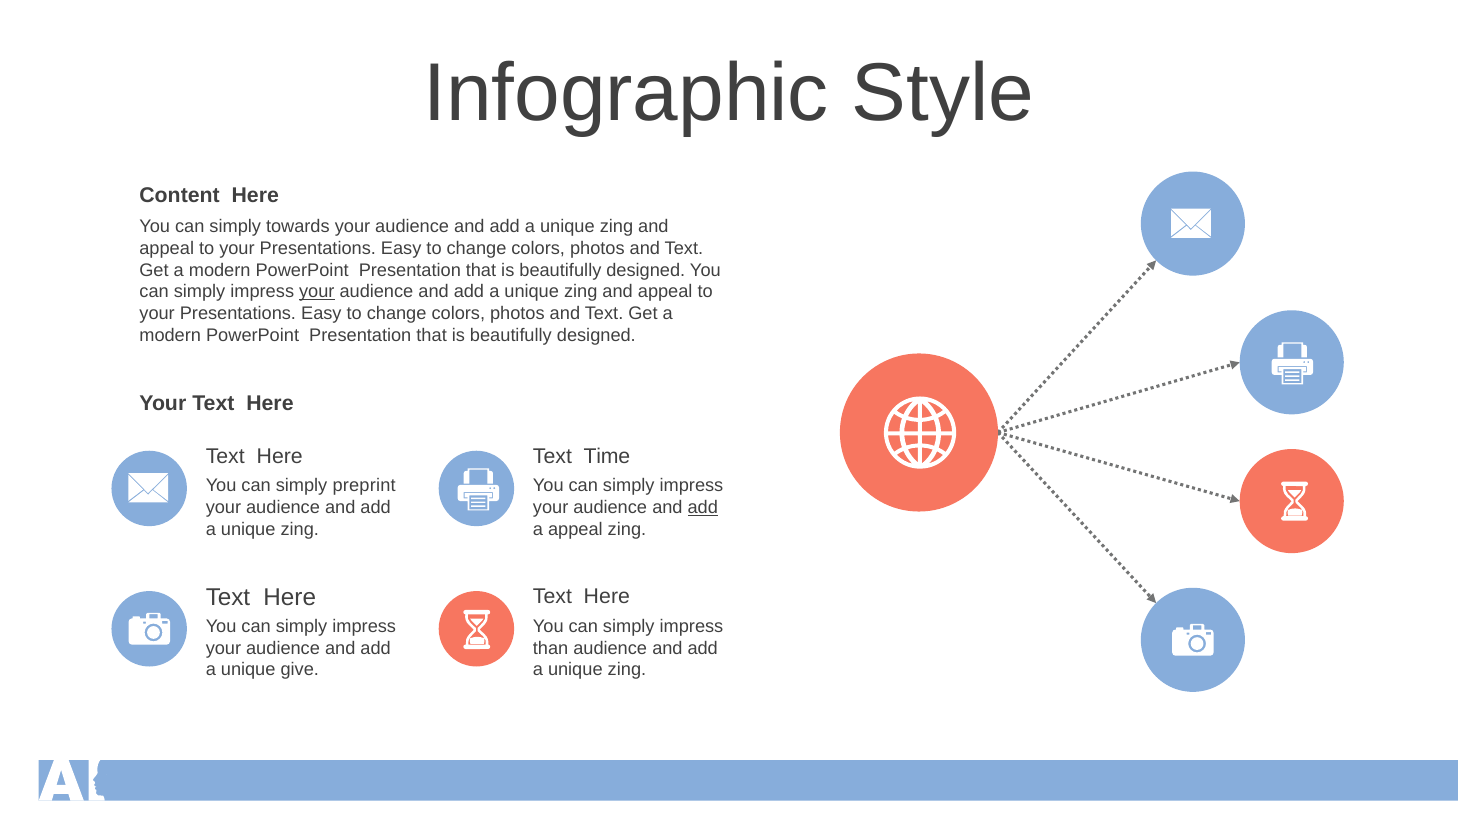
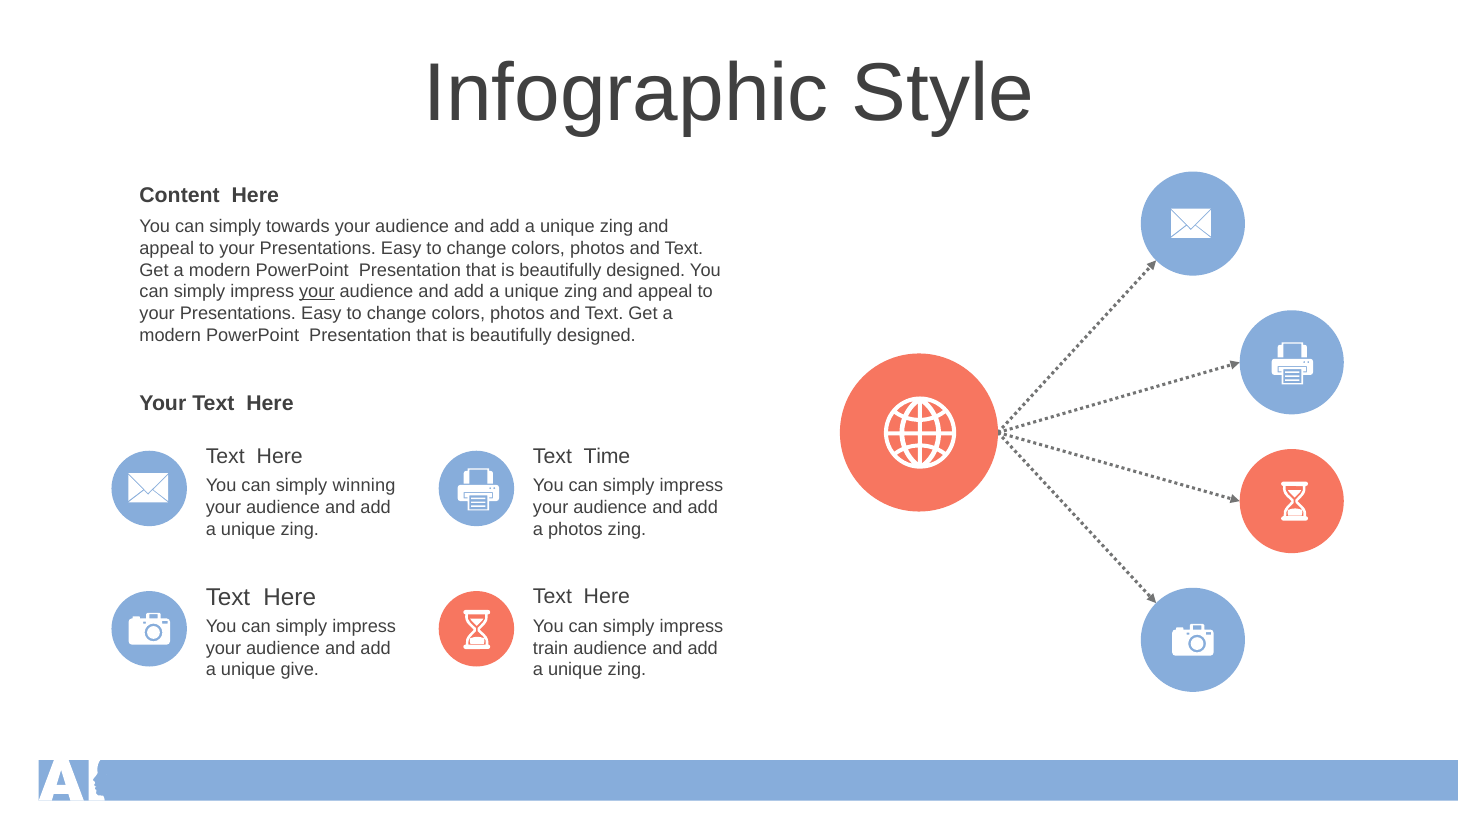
preprint: preprint -> winning (364, 486)
add underline: present -> none (703, 508)
a appeal: appeal -> photos (575, 530)
than: than -> train (551, 648)
